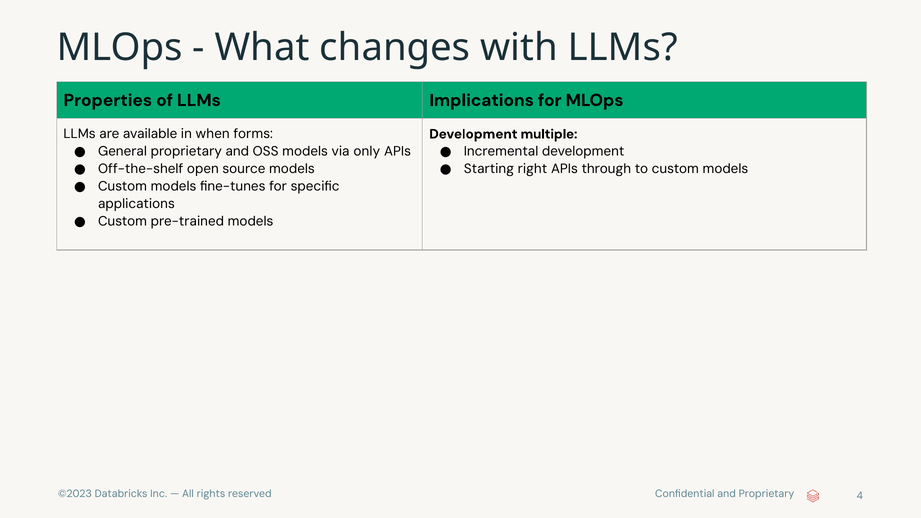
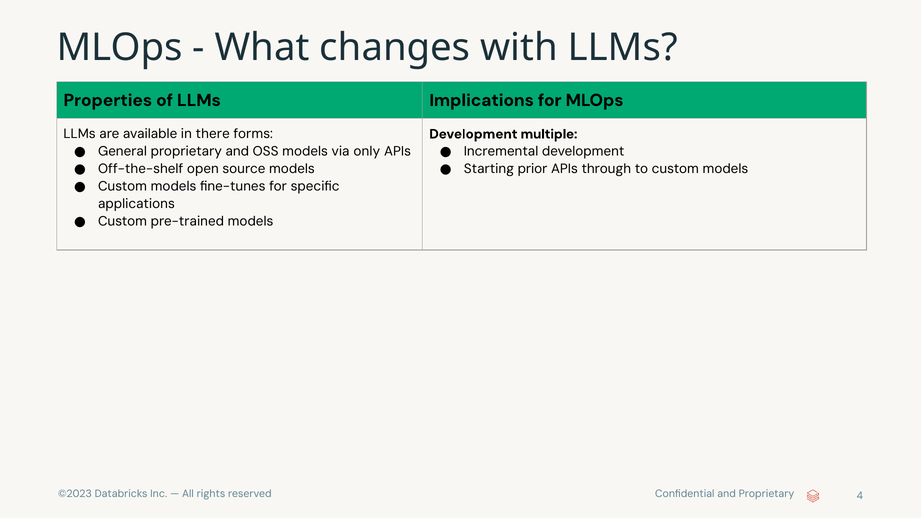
when: when -> there (213, 134)
right: right -> prior (533, 169)
